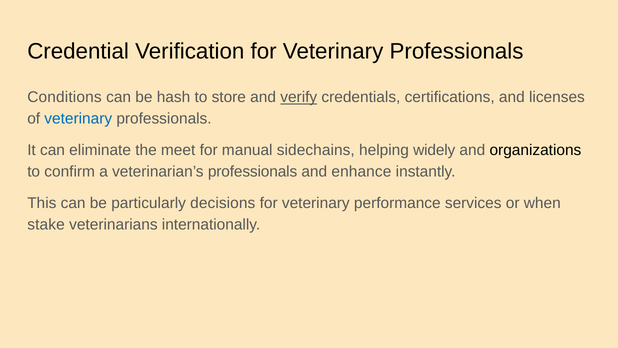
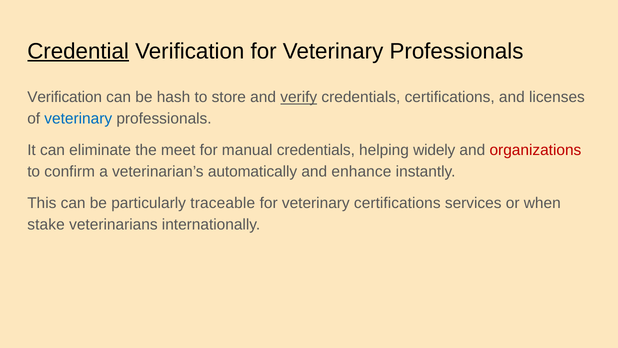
Credential underline: none -> present (78, 51)
Conditions: Conditions -> Verification (65, 97)
manual sidechains: sidechains -> credentials (316, 150)
organizations colour: black -> red (535, 150)
veterinarian’s professionals: professionals -> automatically (253, 171)
decisions: decisions -> traceable (223, 203)
veterinary performance: performance -> certifications (397, 203)
